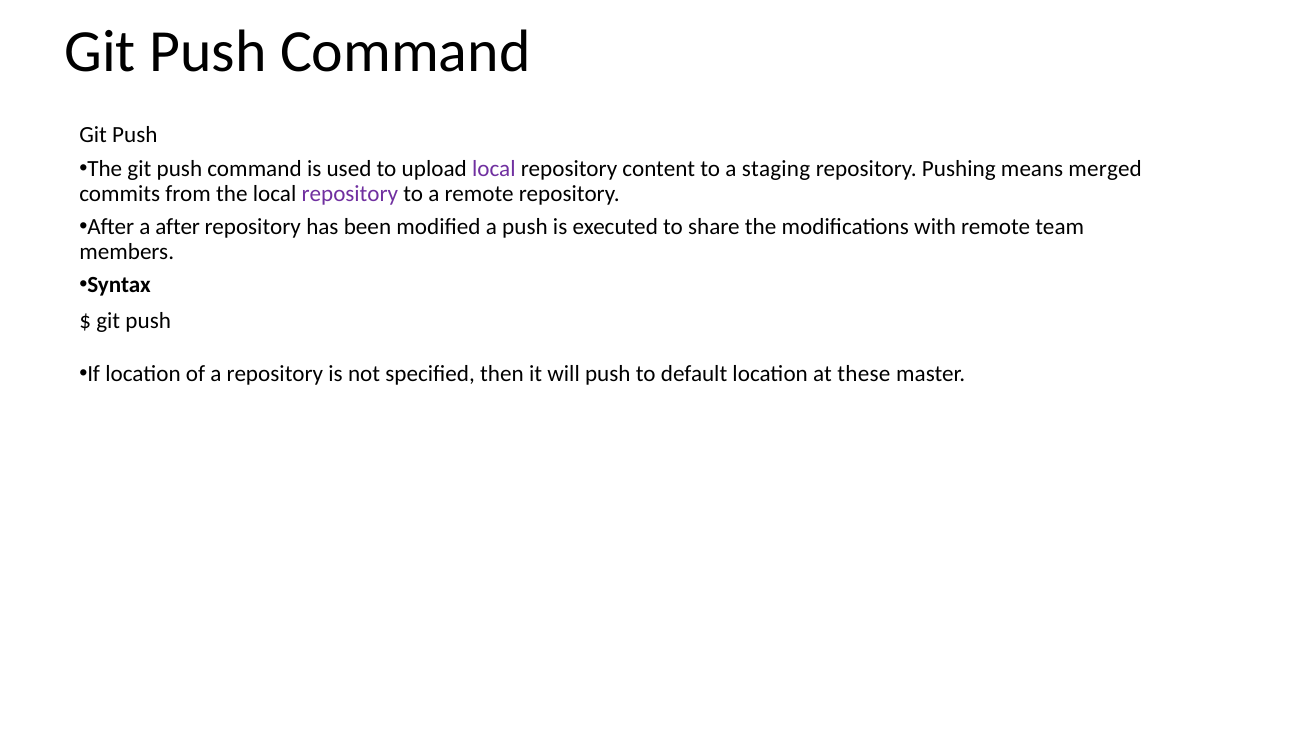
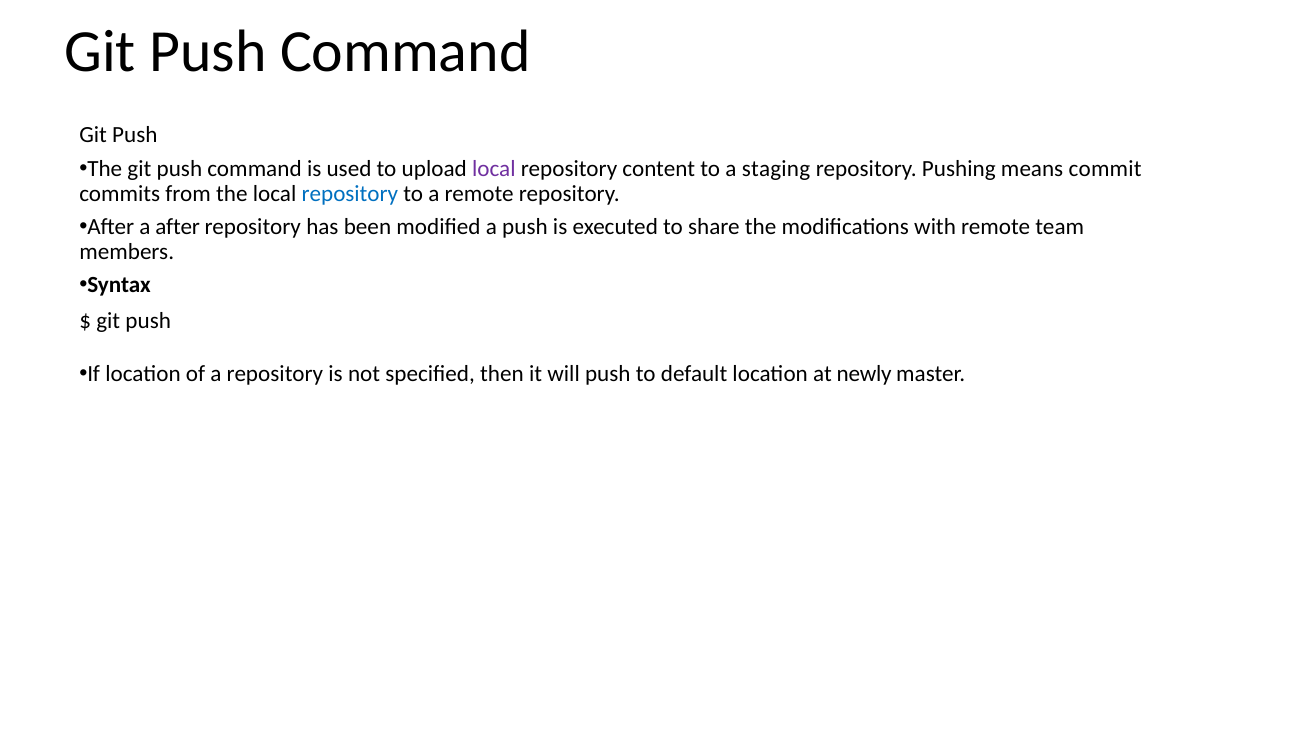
merged: merged -> commit (1105, 169)
repository colour: purple -> blue (350, 194)
these: these -> newly (864, 374)
